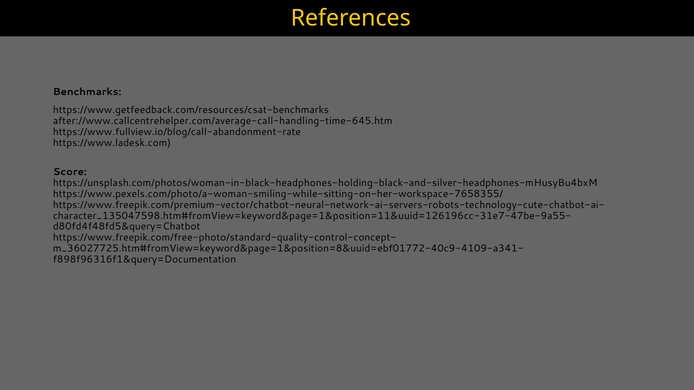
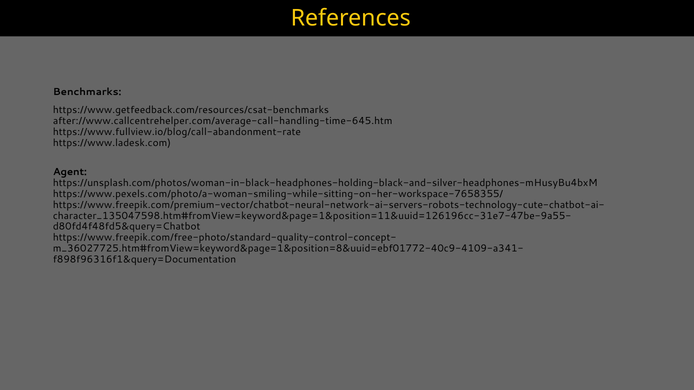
Score: Score -> Agent (70, 172)
